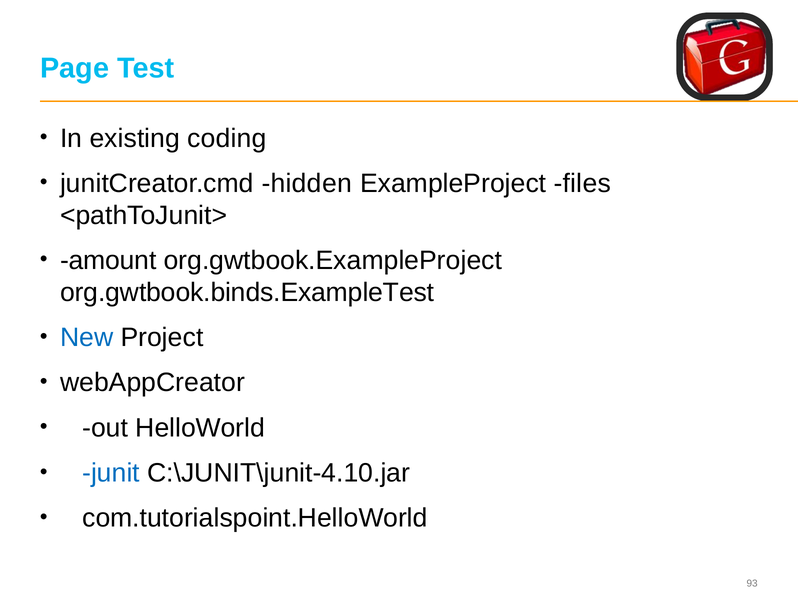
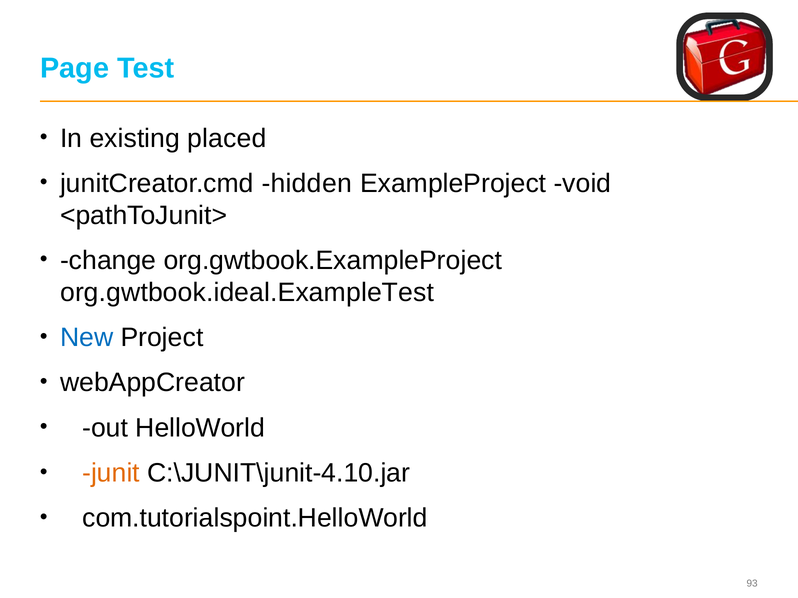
coding: coding -> placed (227, 138)
files: files -> void (582, 184)
amount: amount -> change (108, 261)
org.gwtbook.binds.ExampleTest: org.gwtbook.binds.ExampleTest -> org.gwtbook.ideal.ExampleTest (247, 293)
junit colour: blue -> orange (111, 473)
